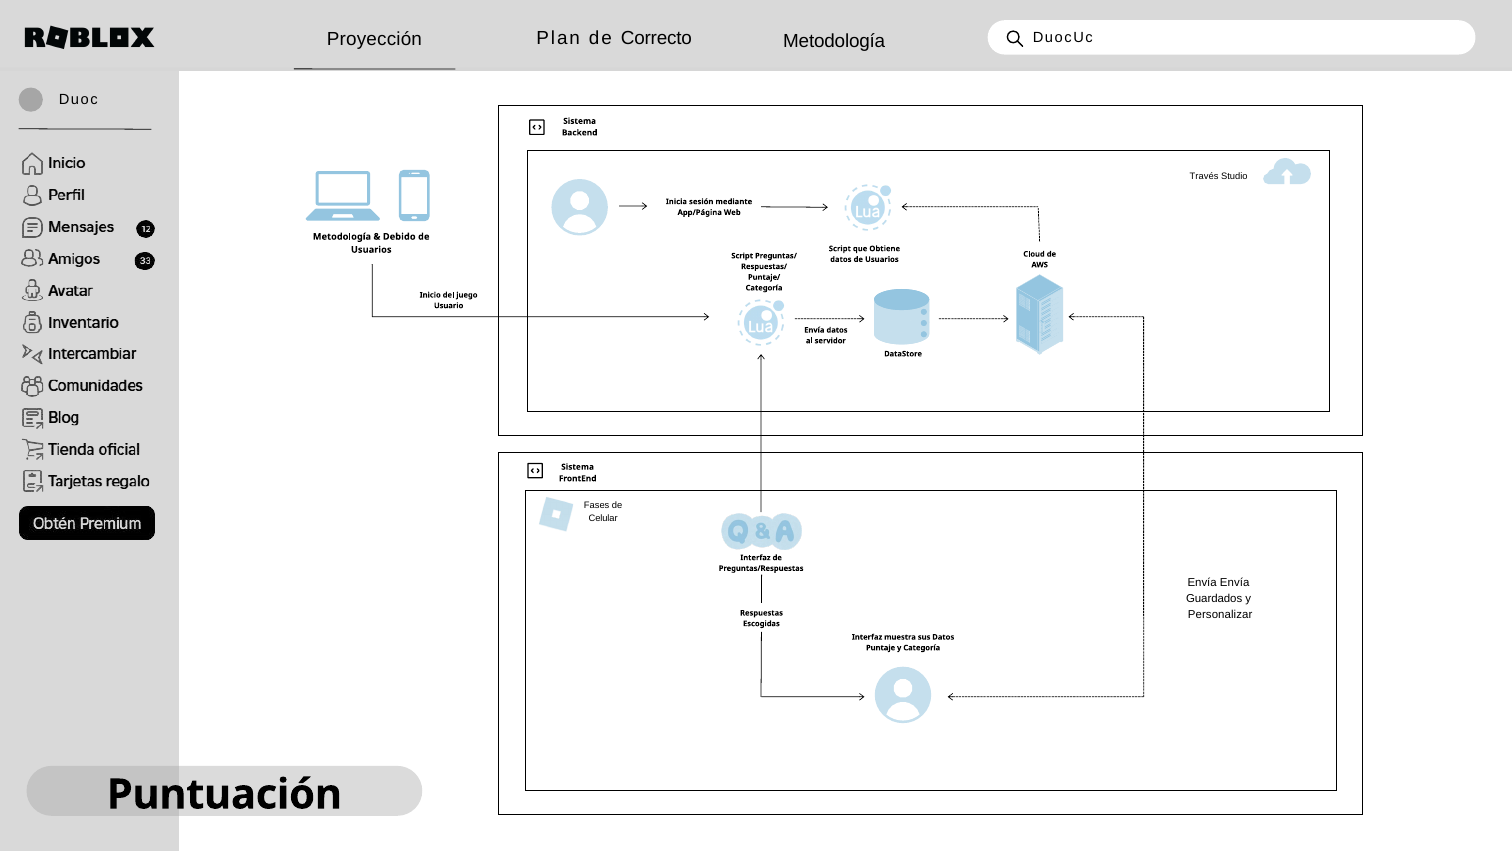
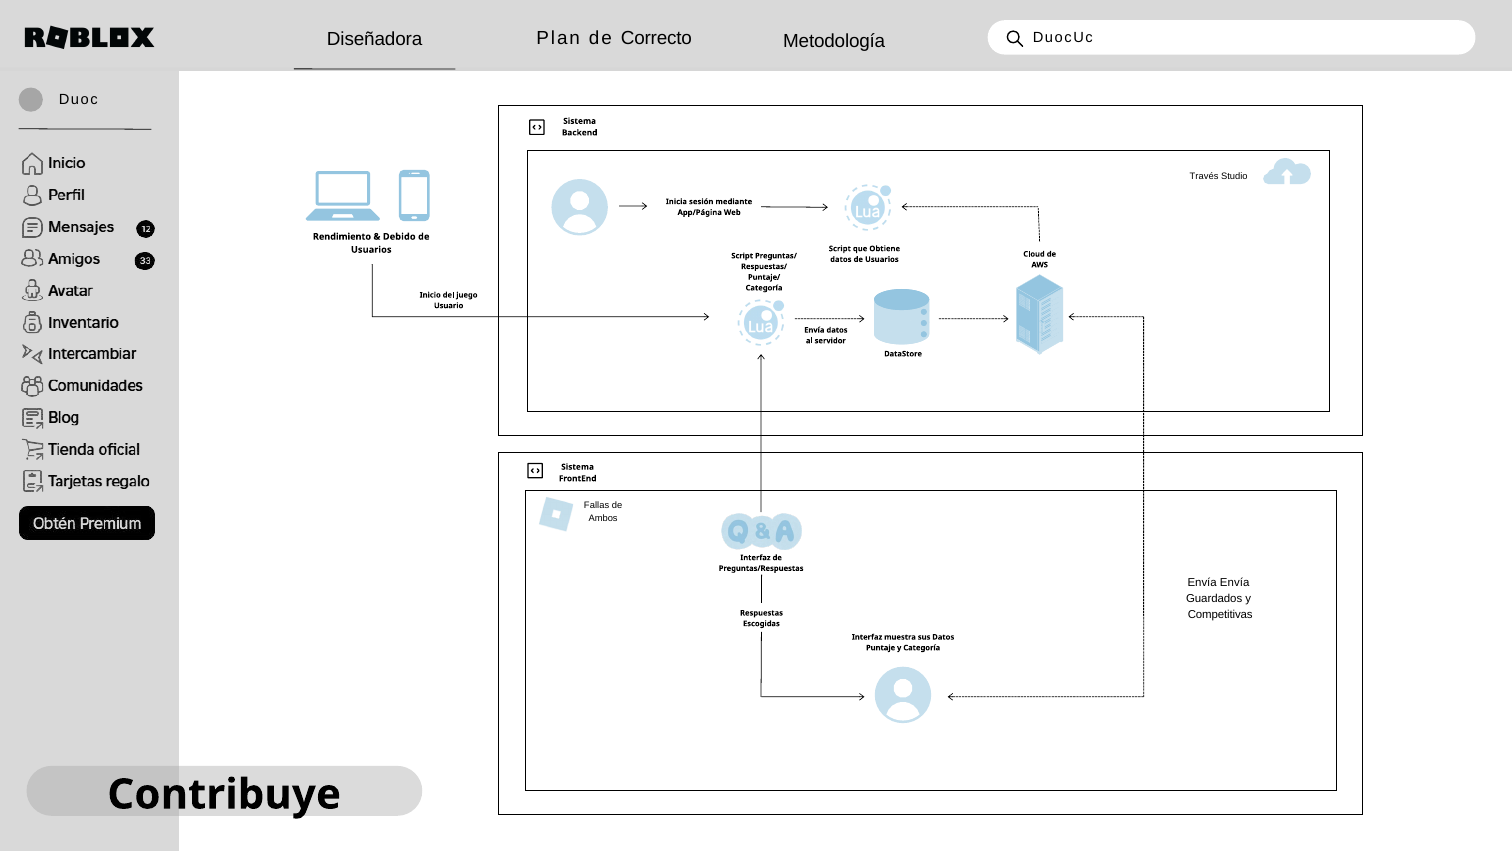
Proyección: Proyección -> Diseñadora (375, 39)
Metodología: Metodología -> Rendimiento (342, 236)
Fases: Fases -> Fallas (597, 505)
Celular: Celular -> Ambos (603, 518)
Personalizar: Personalizar -> Competitivas (1220, 614)
Puntuación: Puntuación -> Contribuye (224, 794)
